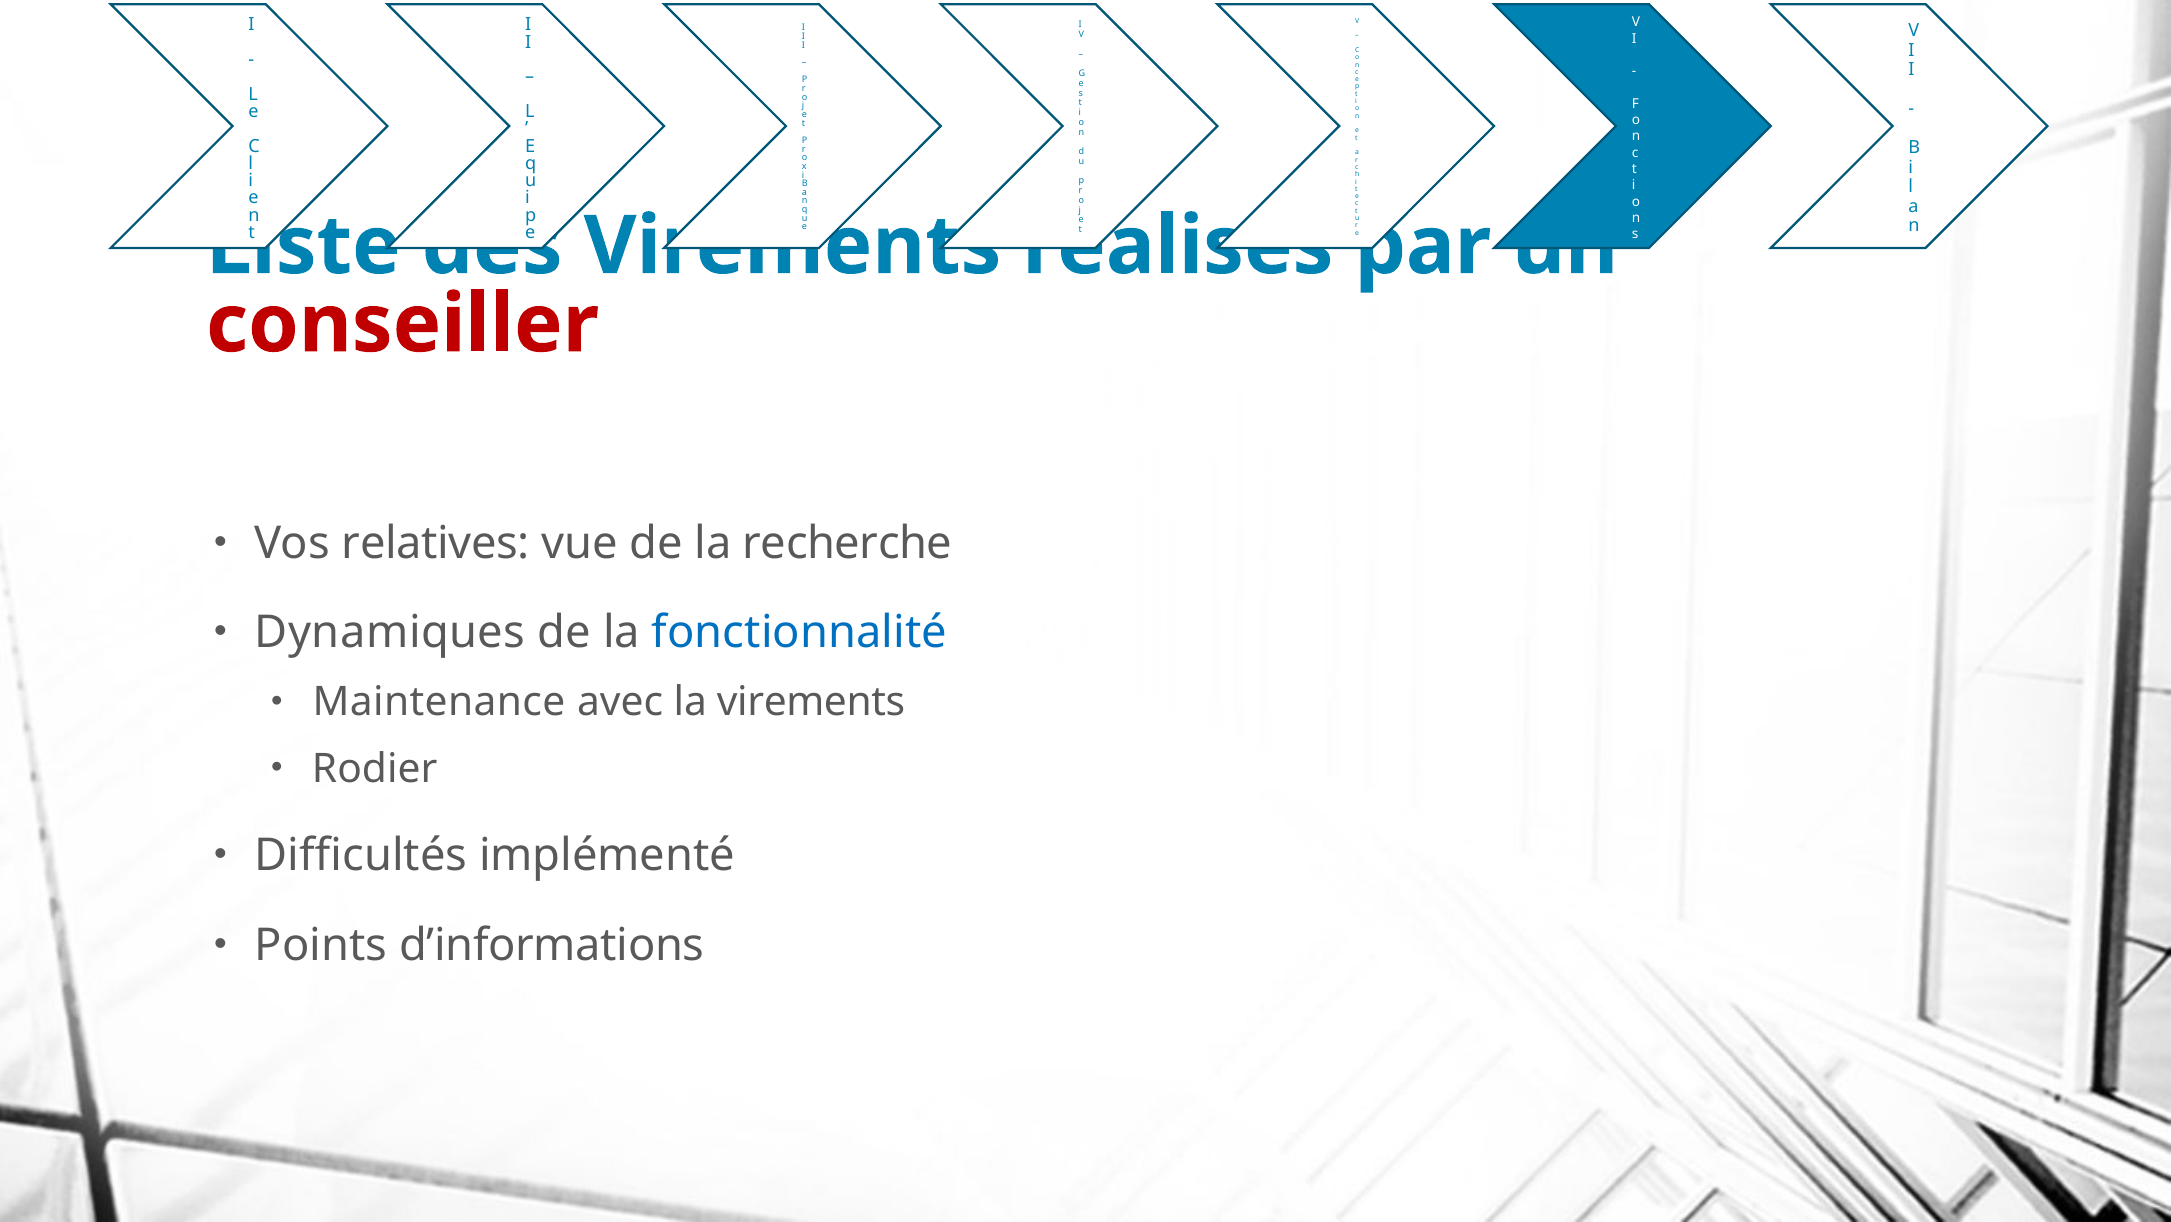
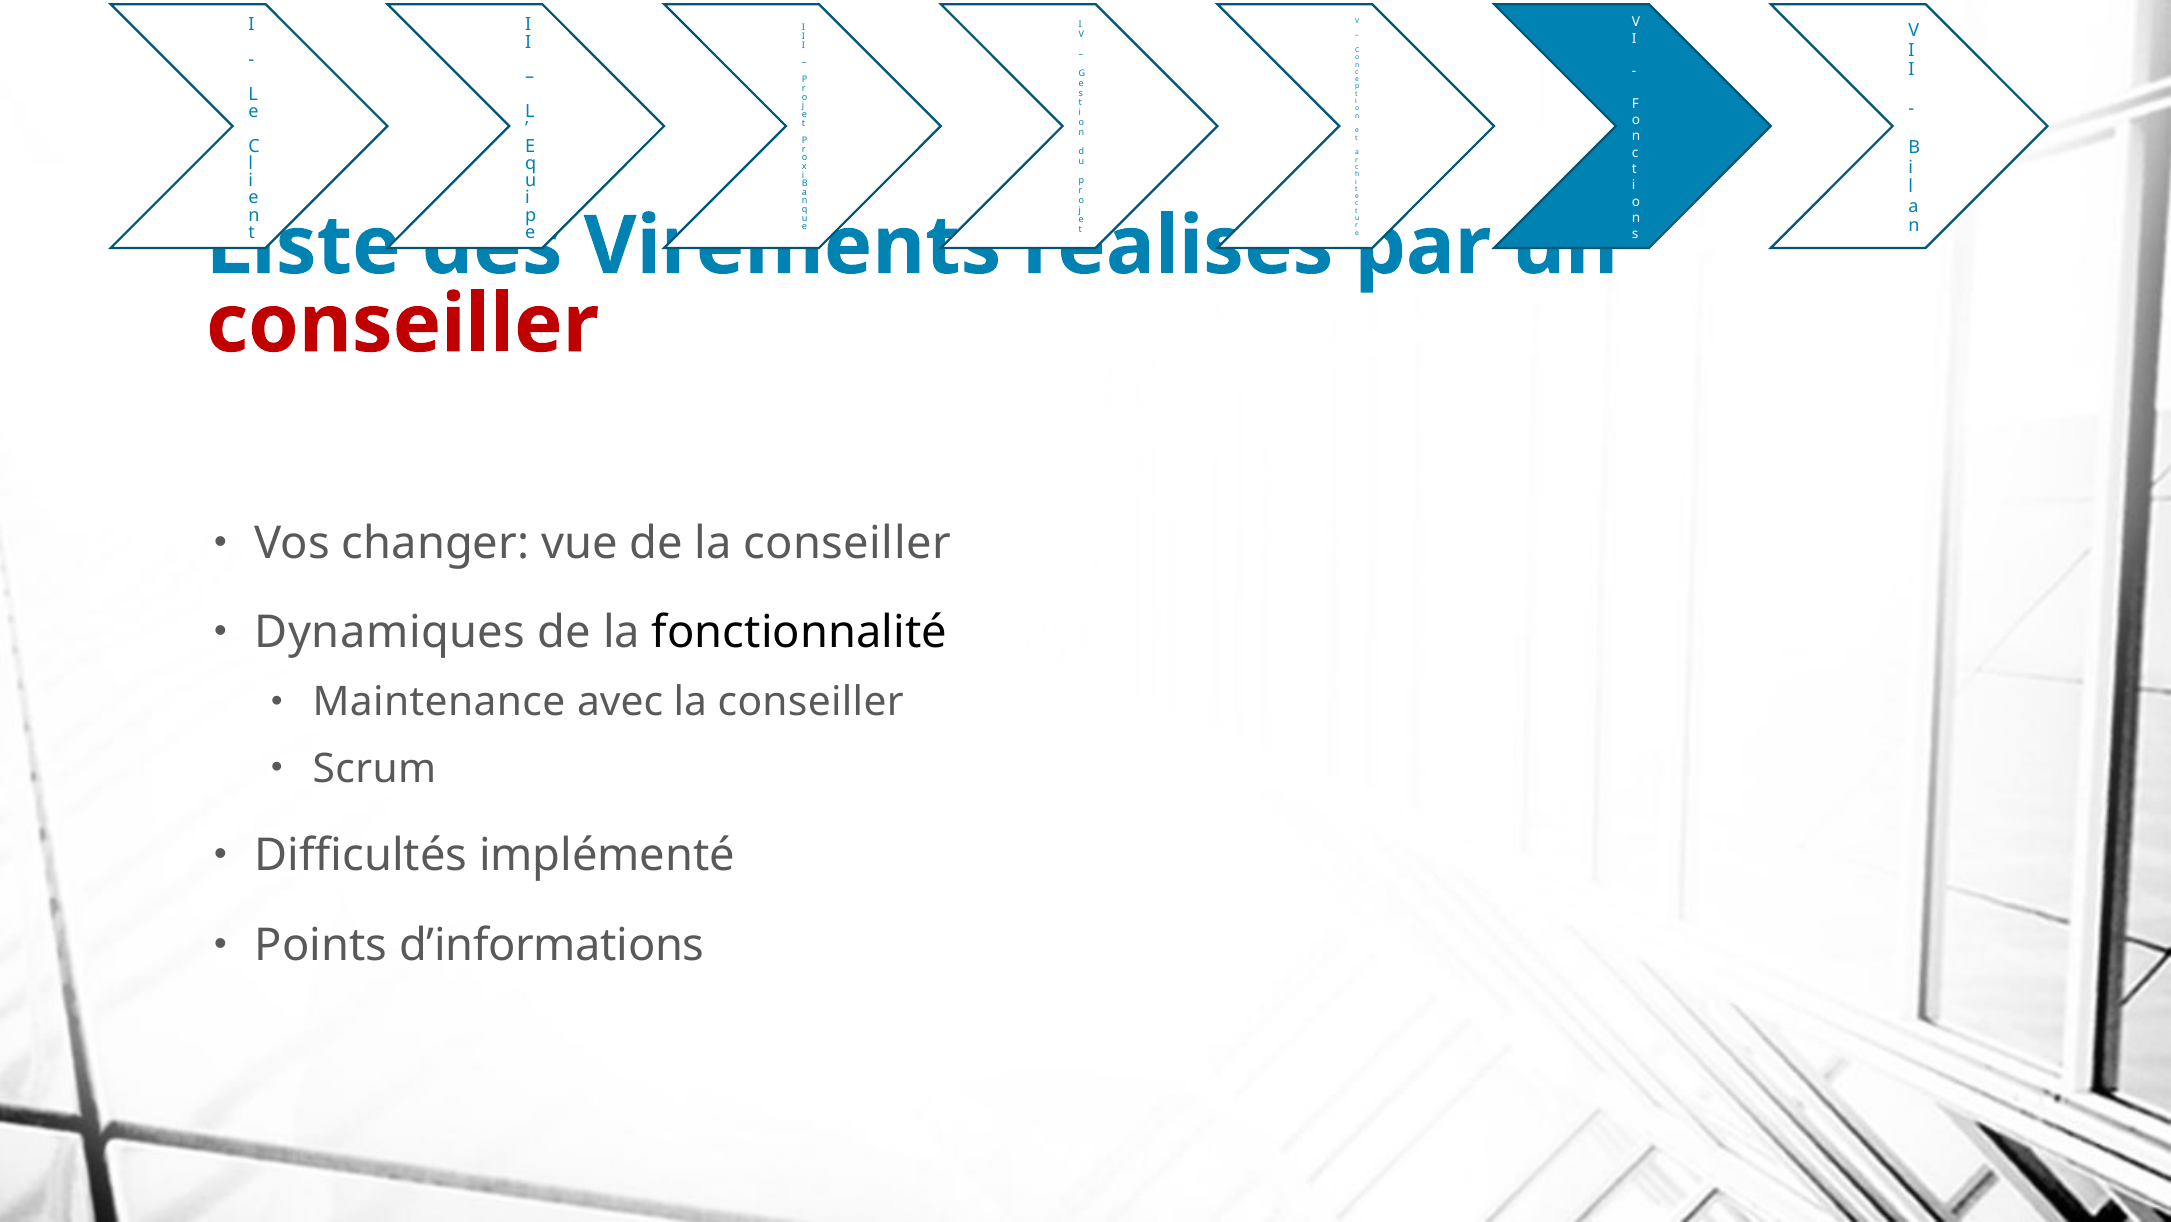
relatives: relatives -> changer (436, 543)
de la recherche: recherche -> conseiller (847, 543)
fonctionnalité colour: blue -> black (799, 633)
avec la virements: virements -> conseiller (811, 702)
Rodier: Rodier -> Scrum (374, 768)
